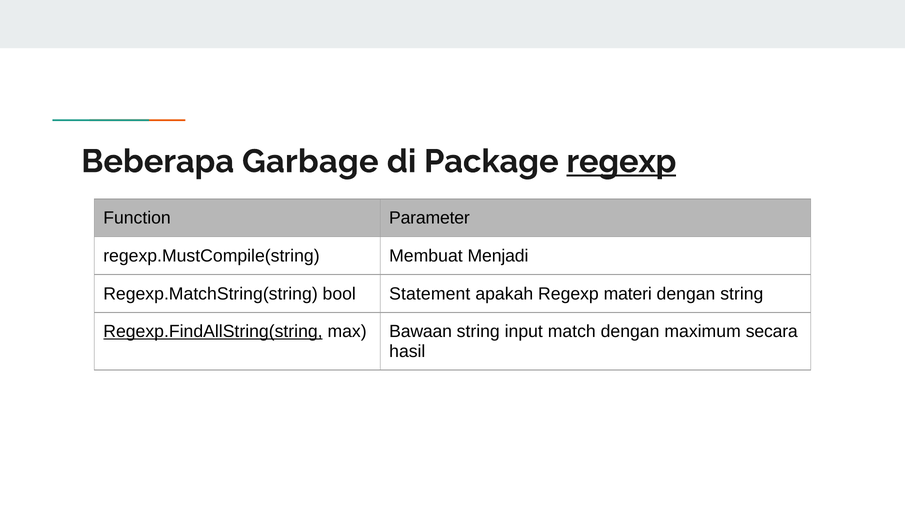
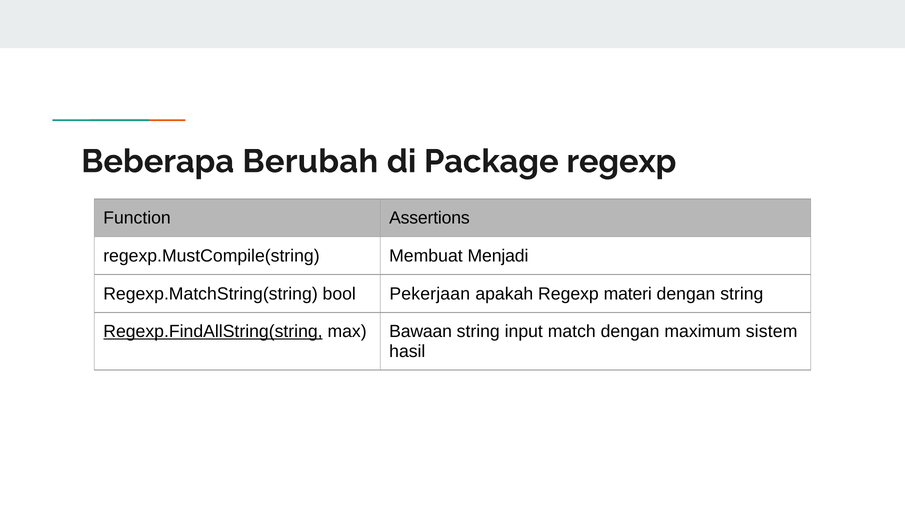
Garbage: Garbage -> Berubah (310, 161)
regexp underline: present -> none (621, 161)
Parameter: Parameter -> Assertions (429, 218)
Statement: Statement -> Pekerjaan (430, 294)
secara: secara -> sistem (772, 332)
